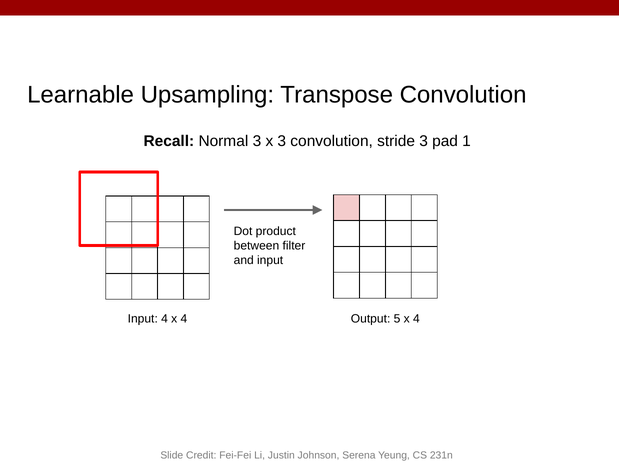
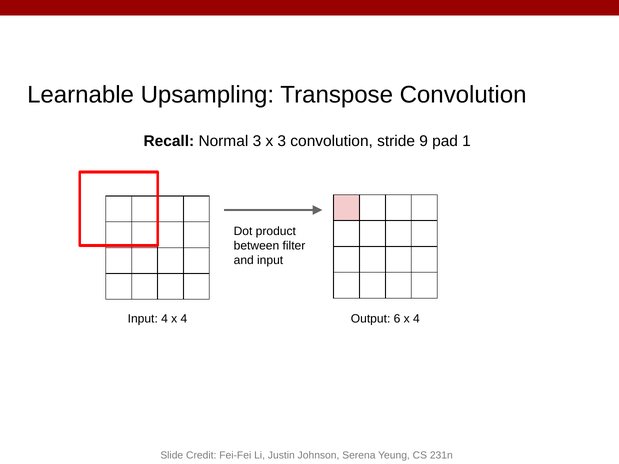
stride 3: 3 -> 9 (424, 141)
5: 5 -> 6 (397, 319)
